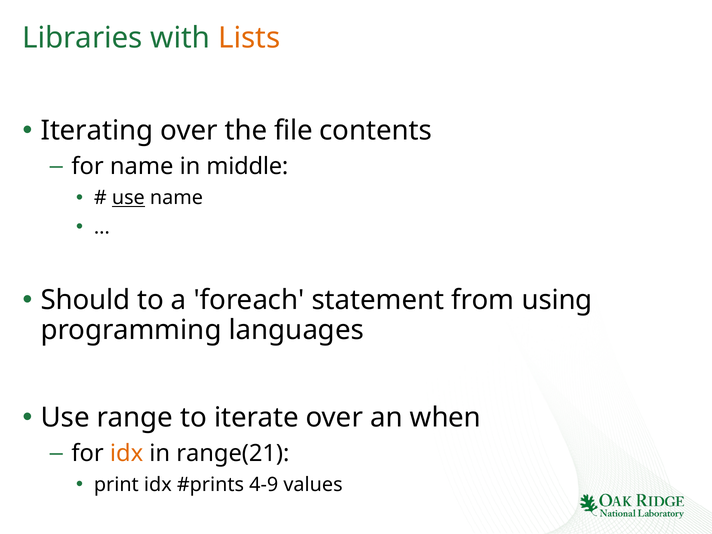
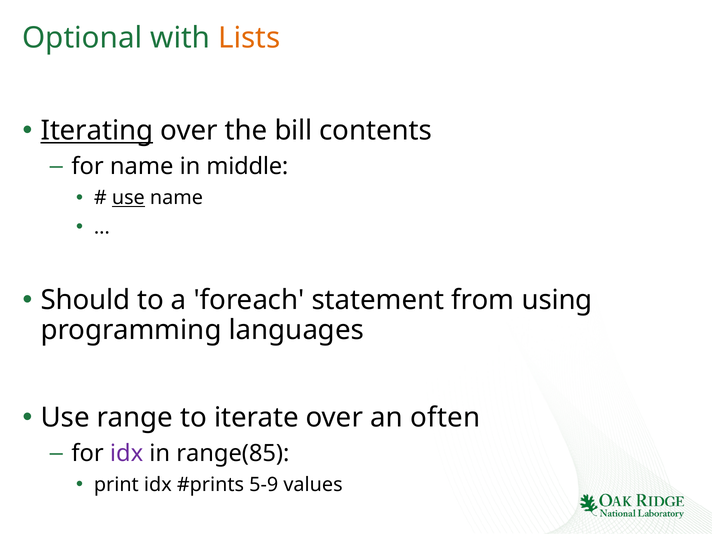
Libraries: Libraries -> Optional (82, 38)
Iterating underline: none -> present (97, 131)
file: file -> bill (293, 131)
when: when -> often (445, 418)
idx colour: orange -> purple (127, 453)
range(21: range(21 -> range(85 (233, 453)
4-9: 4-9 -> 5-9 (264, 485)
